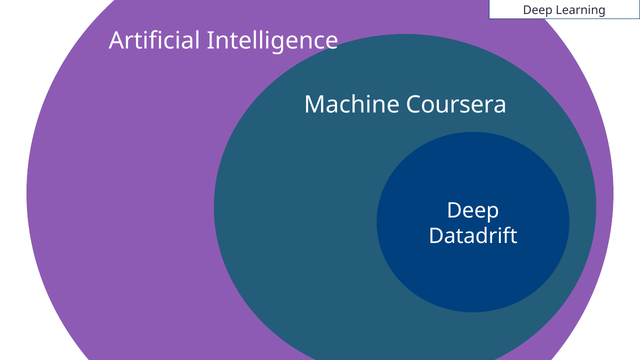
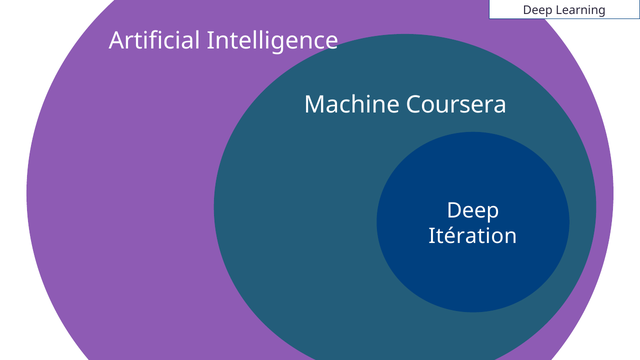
Datadrift: Datadrift -> Itération (473, 236)
